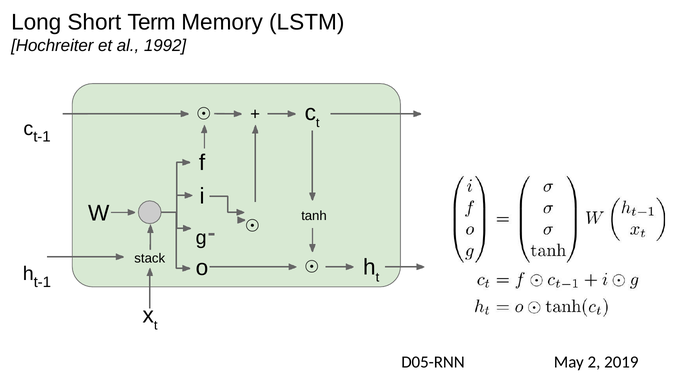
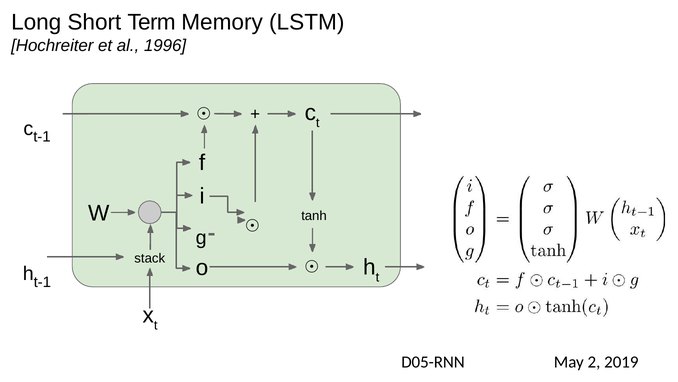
1992: 1992 -> 1996 (165, 46)
